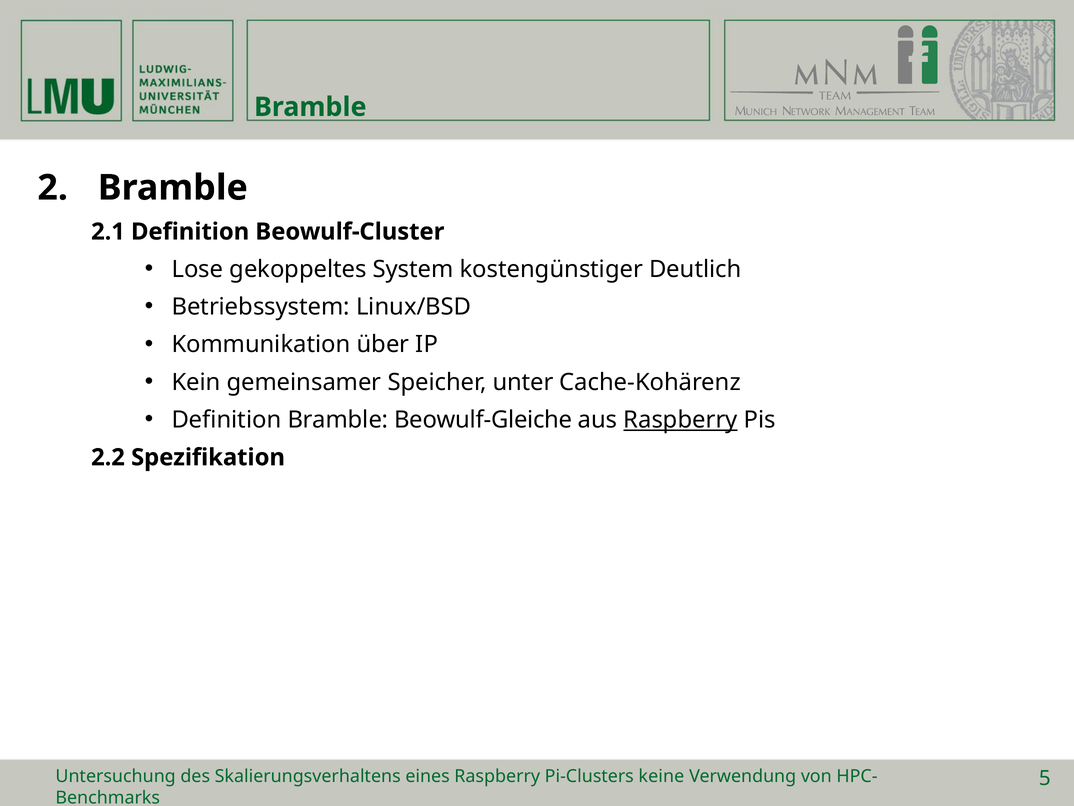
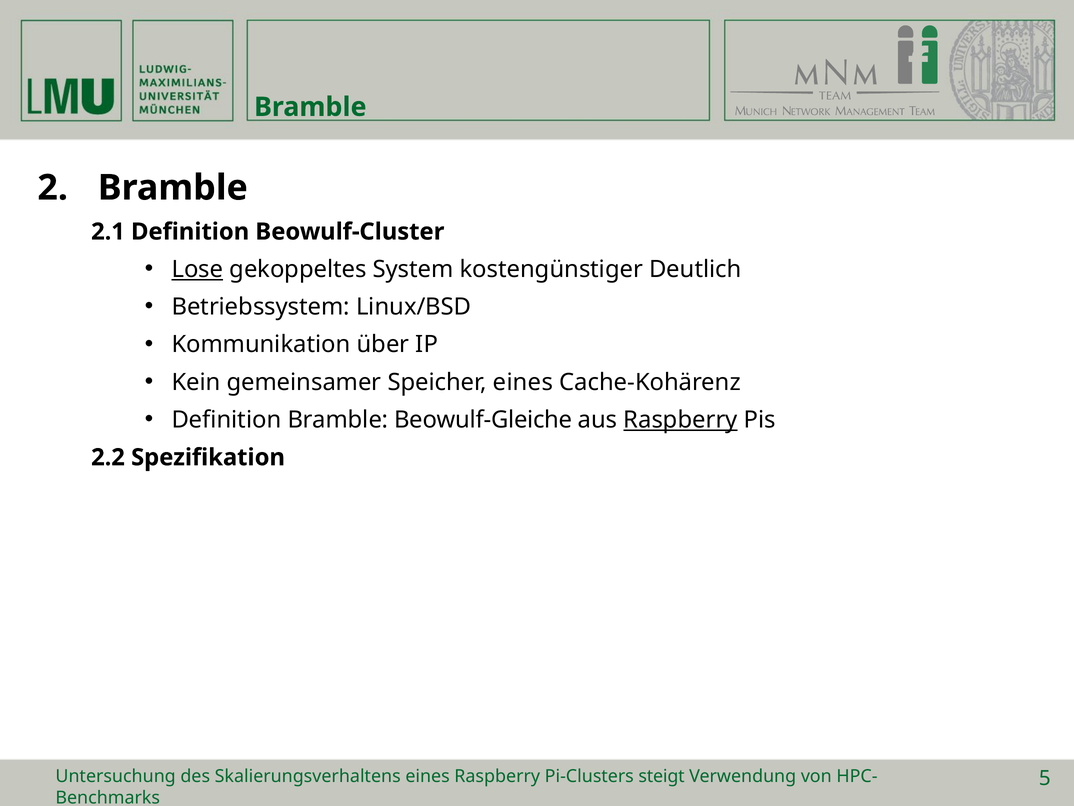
Lose underline: none -> present (197, 269)
Speicher unter: unter -> eines (523, 382)
keine: keine -> steigt (662, 776)
